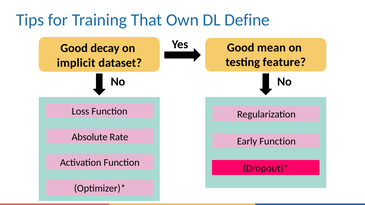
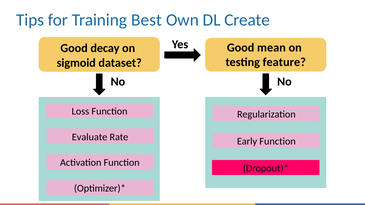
That: That -> Best (146, 20)
Define: Define -> Create (247, 20)
implicit: implicit -> sigmoid (76, 63)
Absolute: Absolute -> Evaluate (90, 137)
